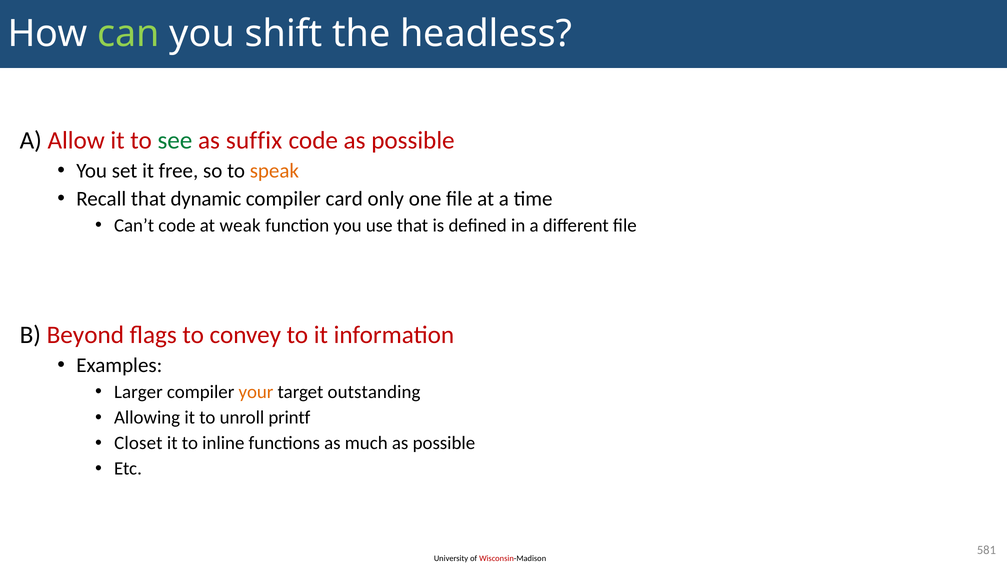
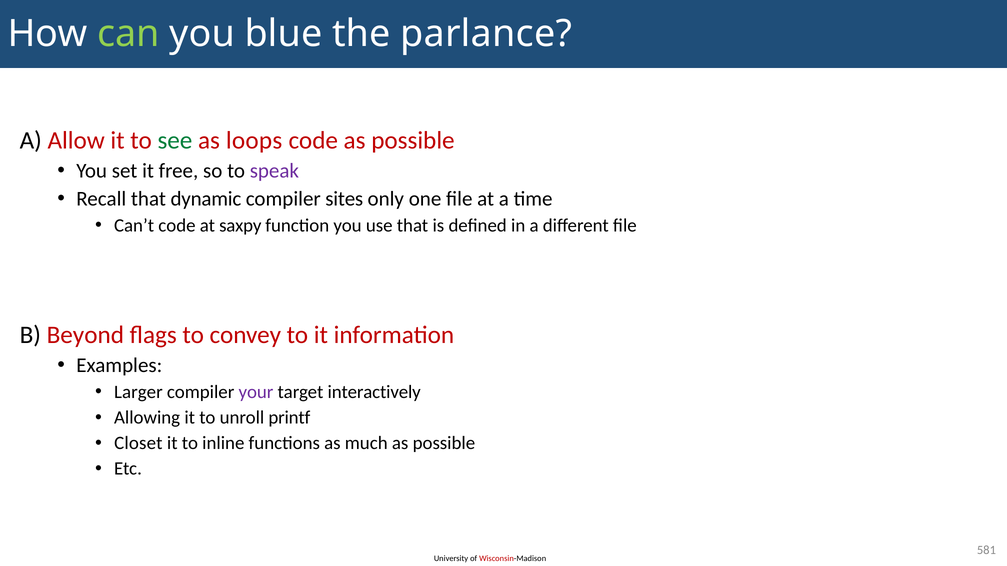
shift: shift -> blue (283, 34)
headless: headless -> parlance (486, 34)
suffix: suffix -> loops (254, 141)
speak colour: orange -> purple (274, 171)
card: card -> sites (344, 199)
weak: weak -> saxpy (240, 226)
your colour: orange -> purple (256, 392)
outstanding: outstanding -> interactively (374, 392)
